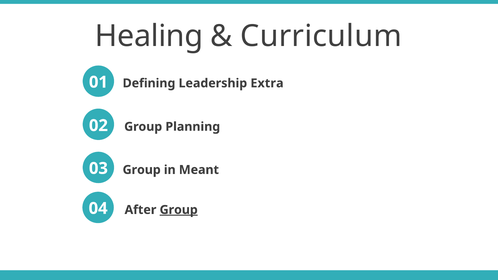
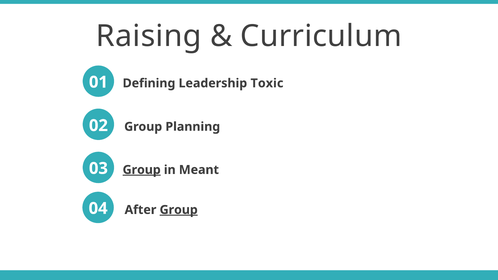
Healing: Healing -> Raising (149, 36)
Extra: Extra -> Toxic (267, 83)
Group underline: none -> present (142, 170)
